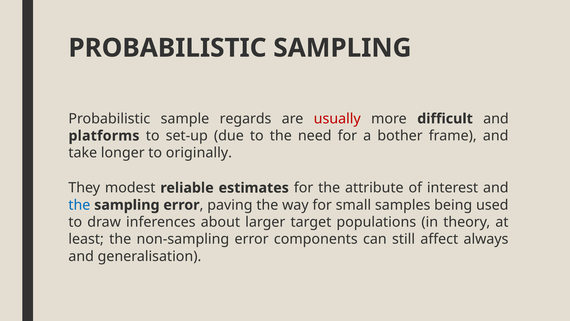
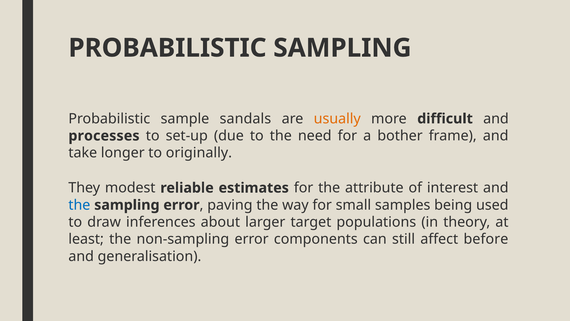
regards: regards -> sandals (245, 119)
usually colour: red -> orange (337, 119)
platforms: platforms -> processes (104, 136)
always: always -> before (486, 239)
